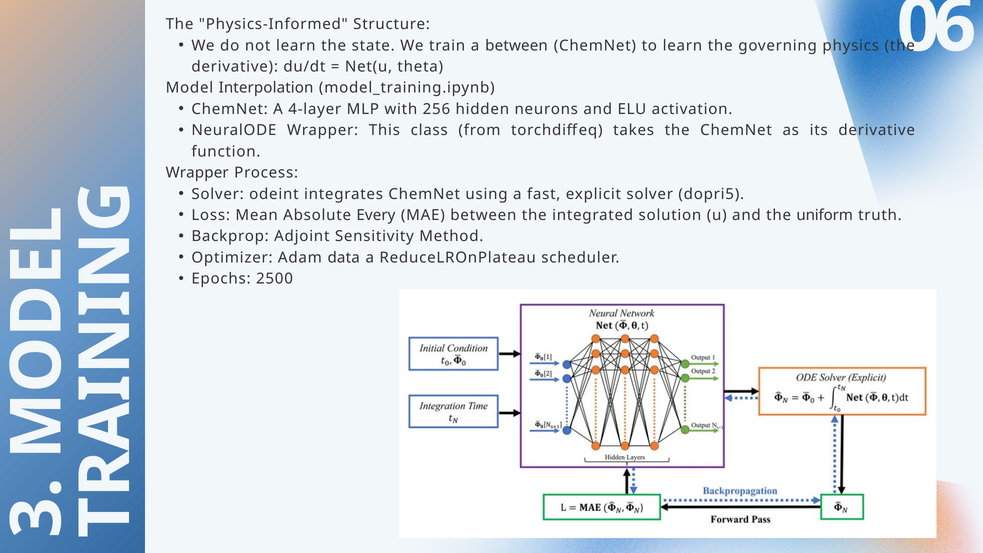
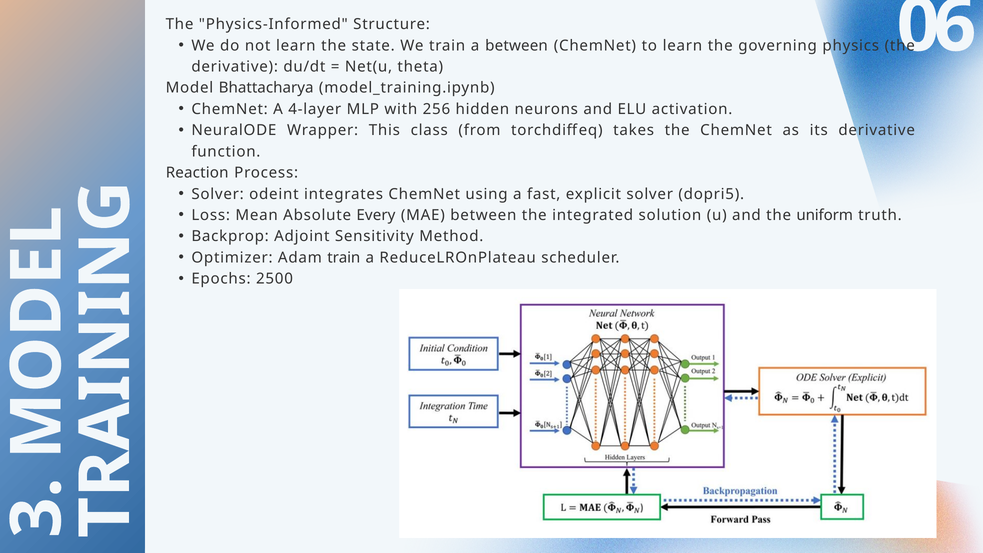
Interpolation: Interpolation -> Bhattacharya (266, 88)
Wrapper: Wrapper -> Reaction (197, 173)
Adam data: data -> train (344, 258)
